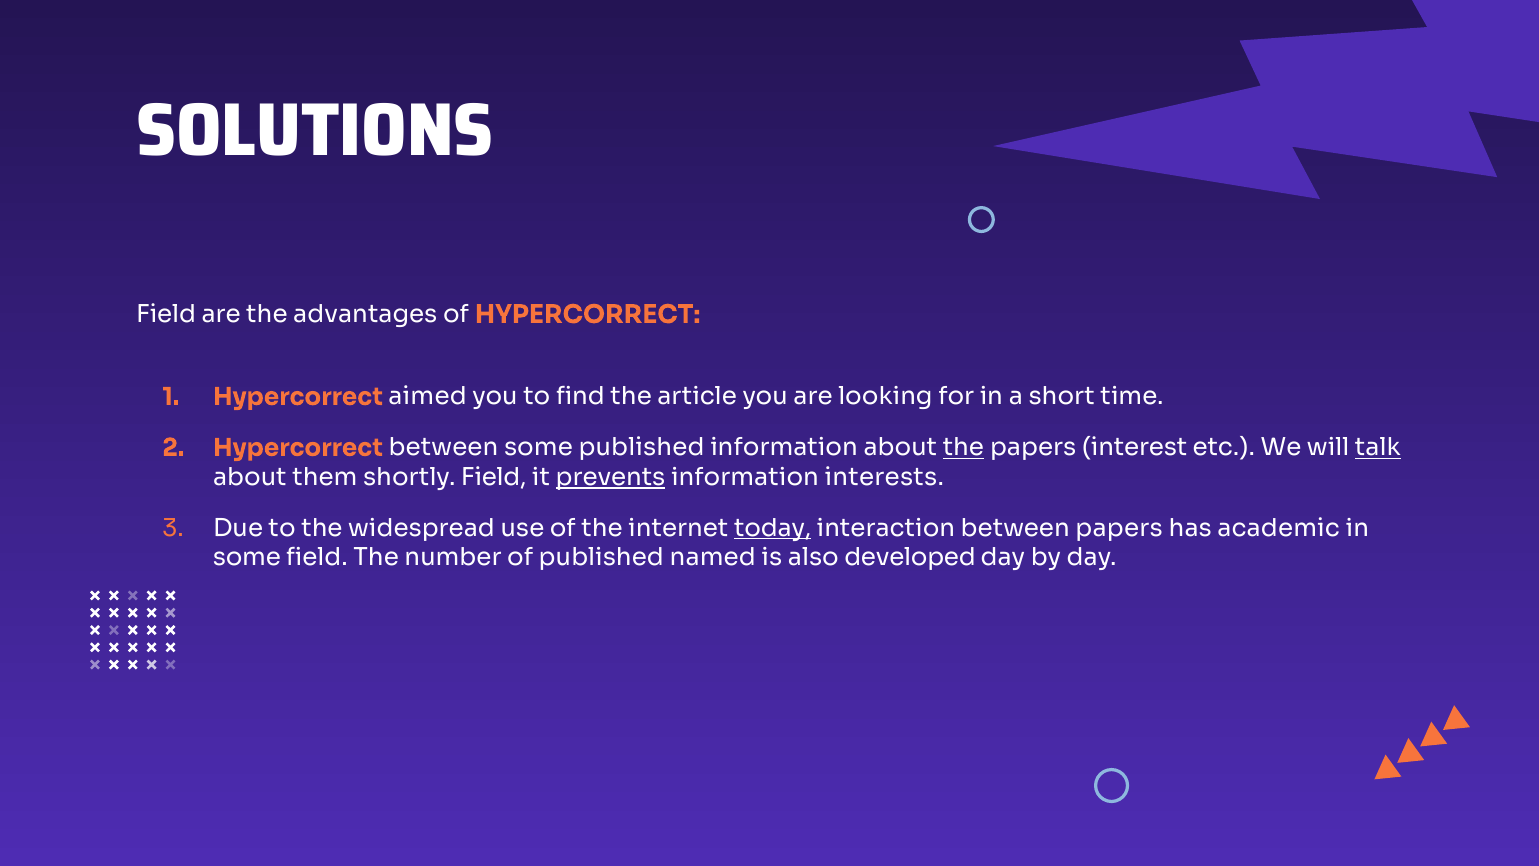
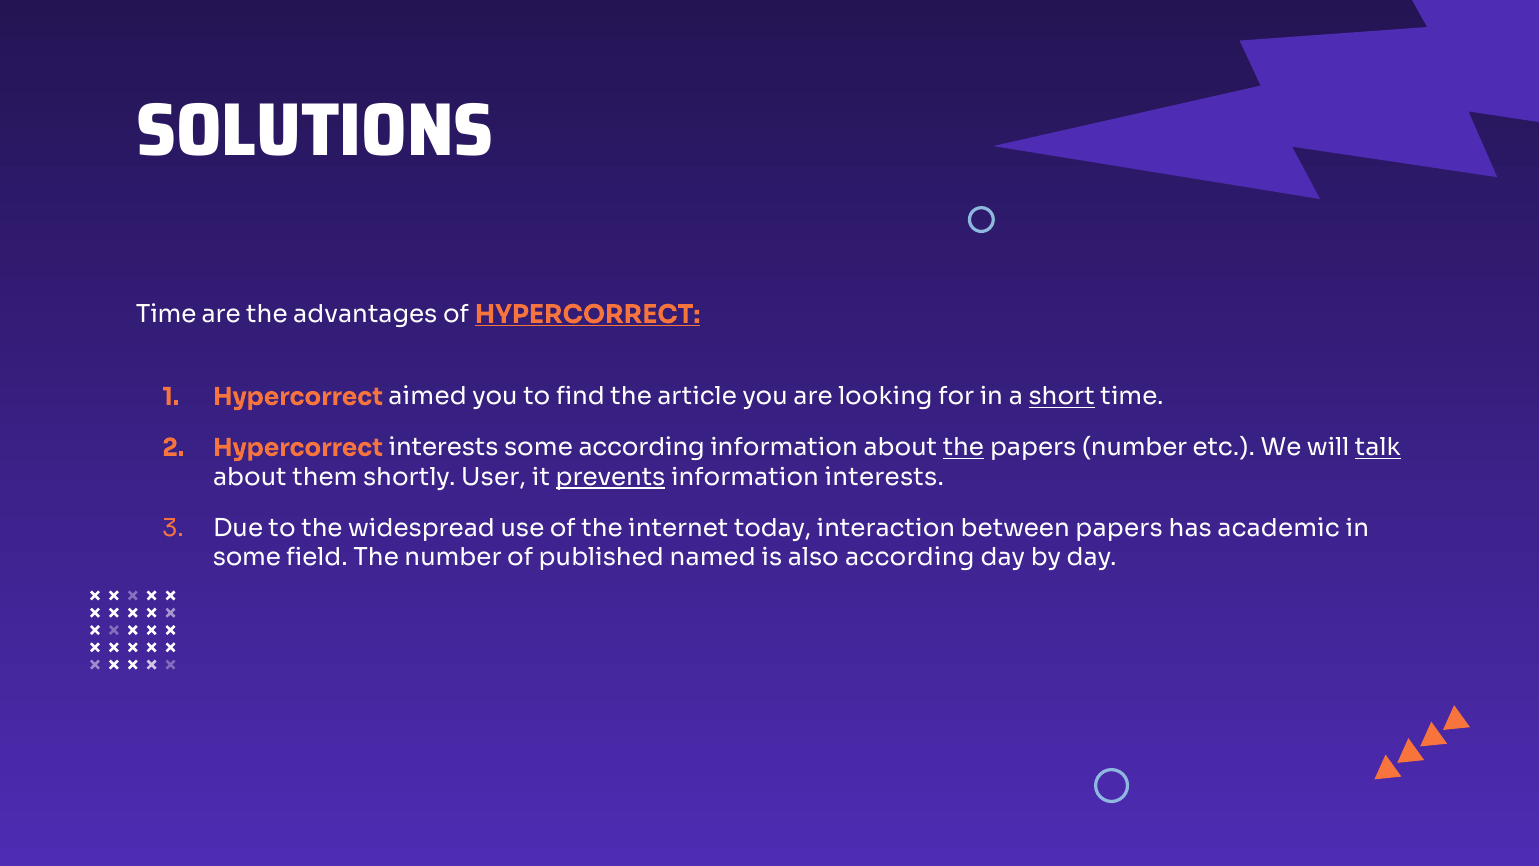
Field: Field -> Time (166, 315)
HYPERCORRECT underline: none -> present (588, 314)
short underline: none -> present (1062, 397)
Hypercorrect between: between -> interests (444, 448)
some published: published -> according (642, 448)
papers interest: interest -> number (1135, 448)
shortly Field: Field -> User (494, 477)
today underline: present -> none (773, 528)
also developed: developed -> according (910, 557)
